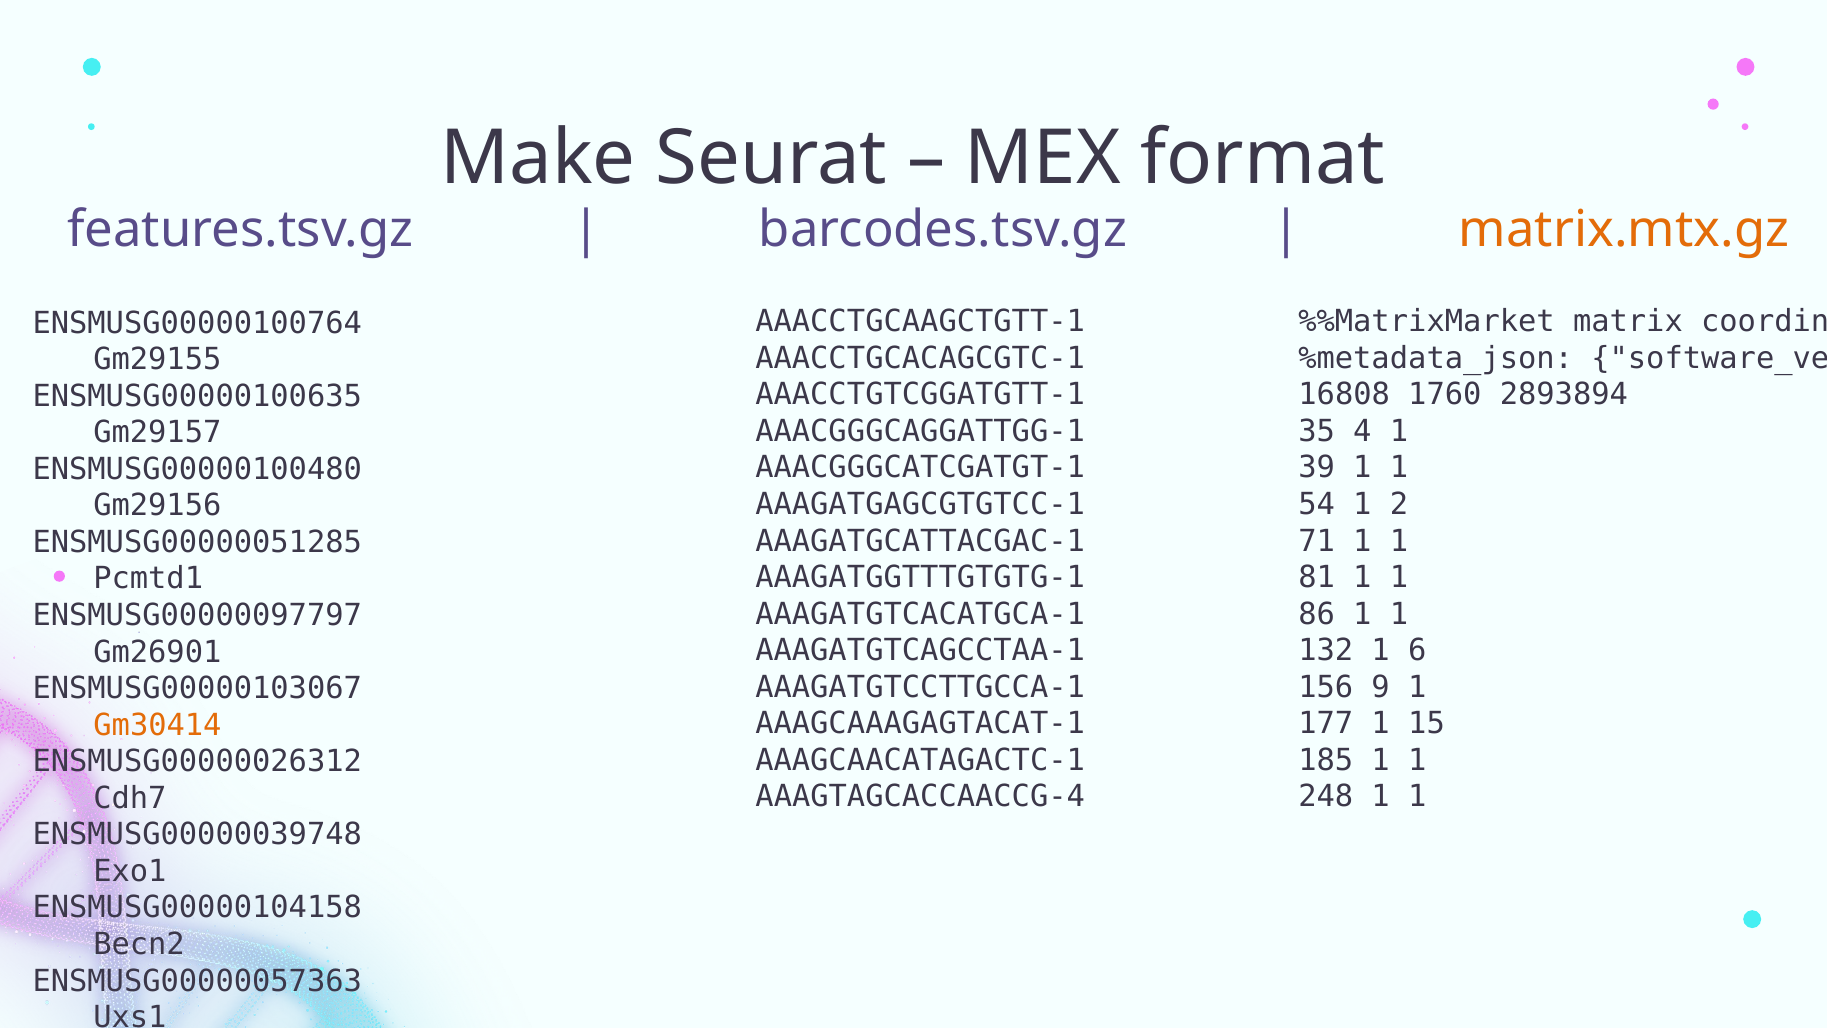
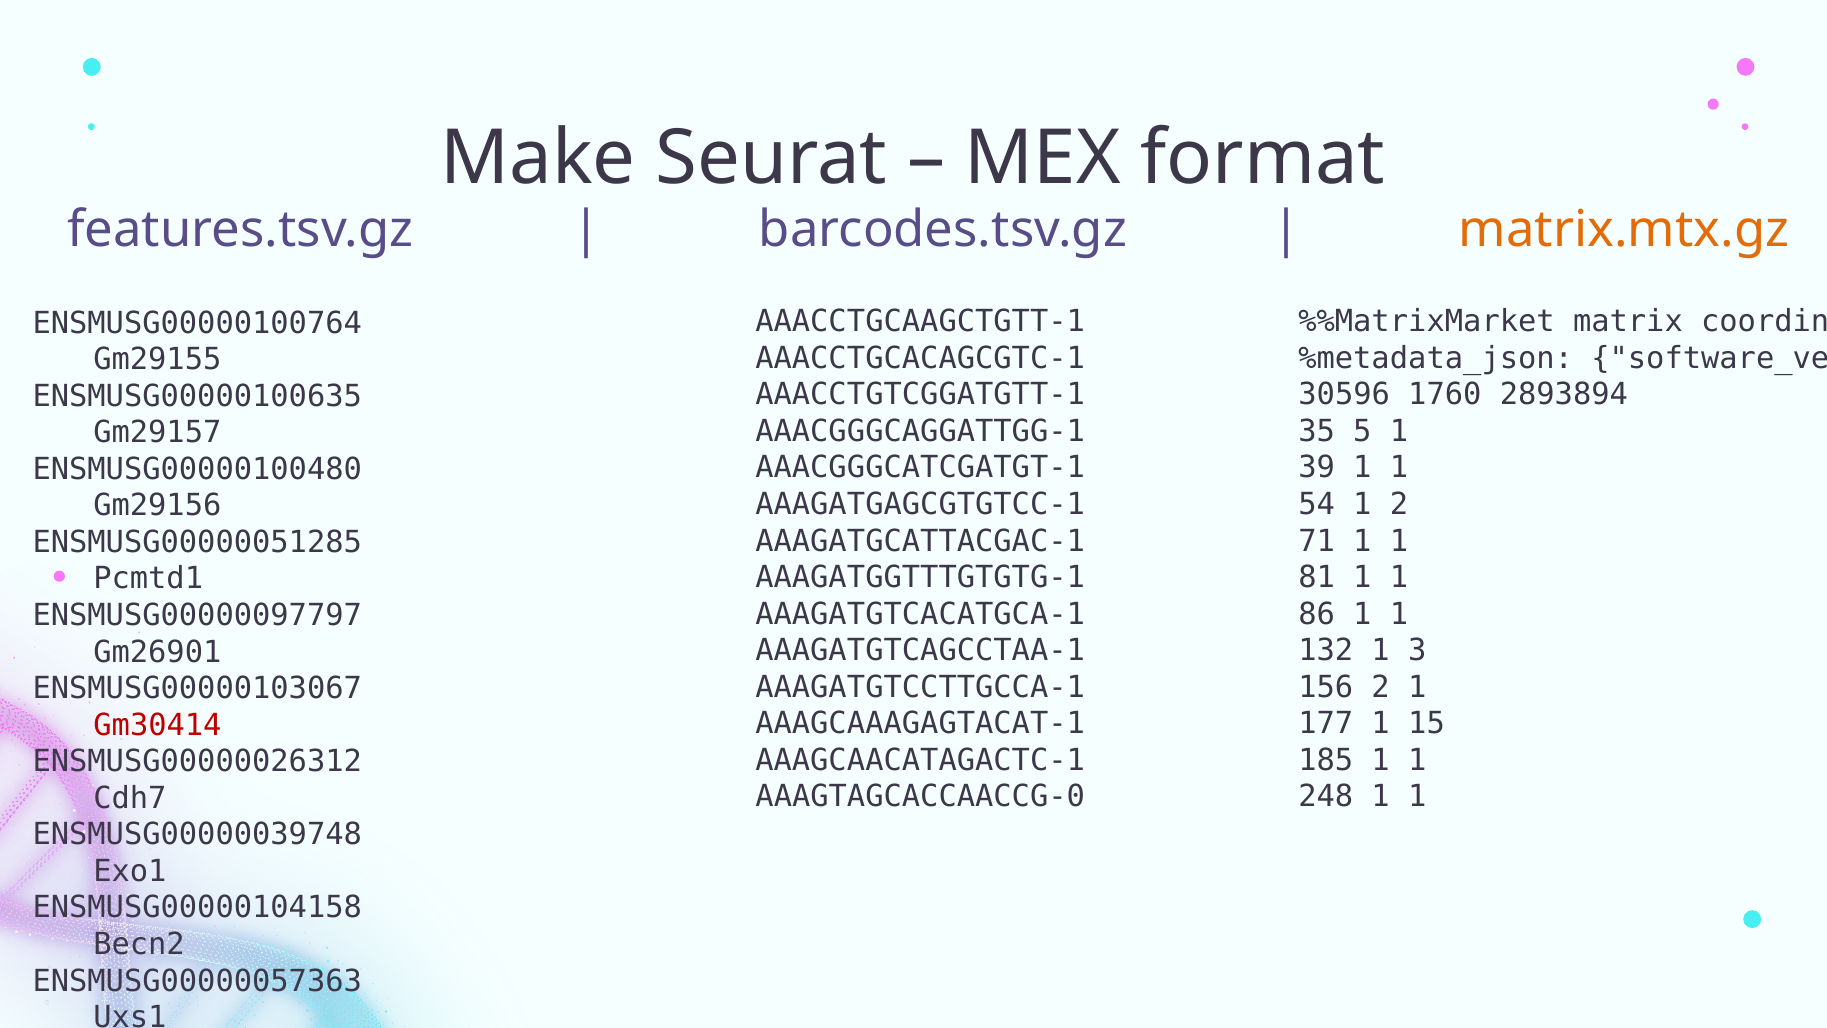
16808: 16808 -> 30596 (1344, 395)
4: 4 -> 5 (1362, 431)
6: 6 -> 3 (1417, 650)
156 9: 9 -> 2 (1381, 687)
Gm30414 colour: orange -> red (157, 725)
AAAGTAGCACCAACCG-4: AAAGTAGCACCAACCG-4 -> AAAGTAGCACCAACCG-0 (920, 797)
